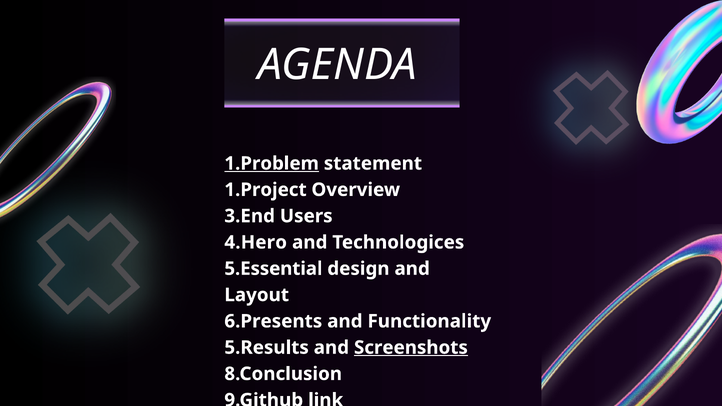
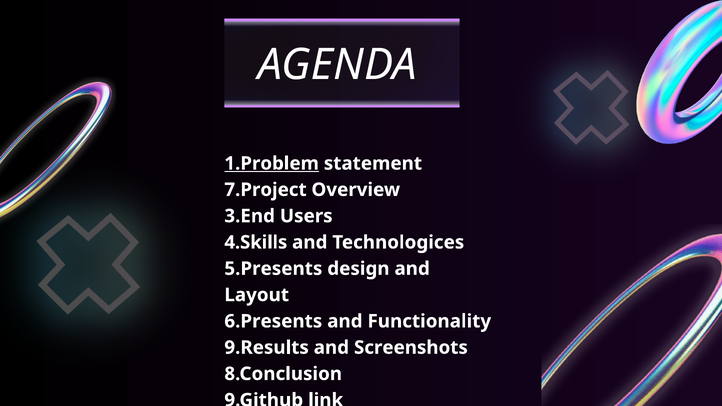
1.Project: 1.Project -> 7.Project (265, 190)
4.Hero: 4.Hero -> 4.Skills (256, 242)
5.Essential: 5.Essential -> 5.Presents (273, 269)
5.Results: 5.Results -> 9.Results (267, 348)
Screenshots underline: present -> none (411, 348)
